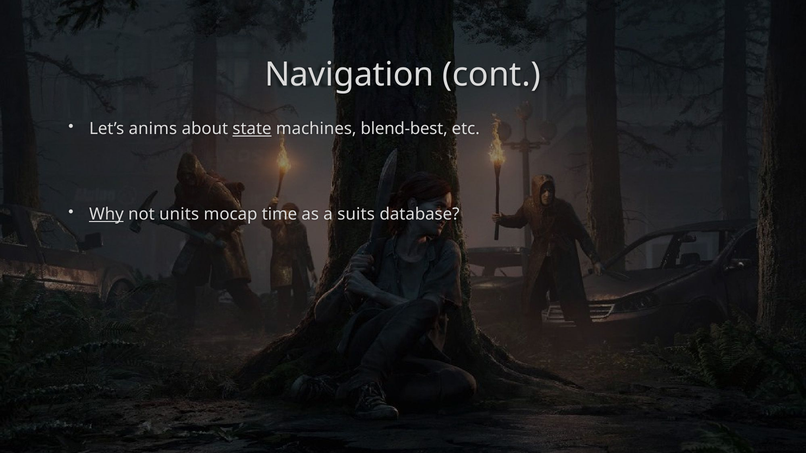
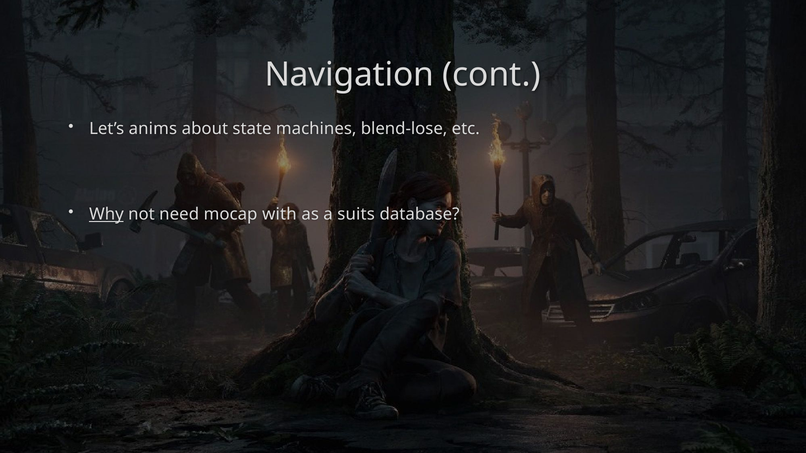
state underline: present -> none (252, 129)
blend-best: blend-best -> blend-lose (404, 129)
units: units -> need (179, 214)
time: time -> with (279, 214)
